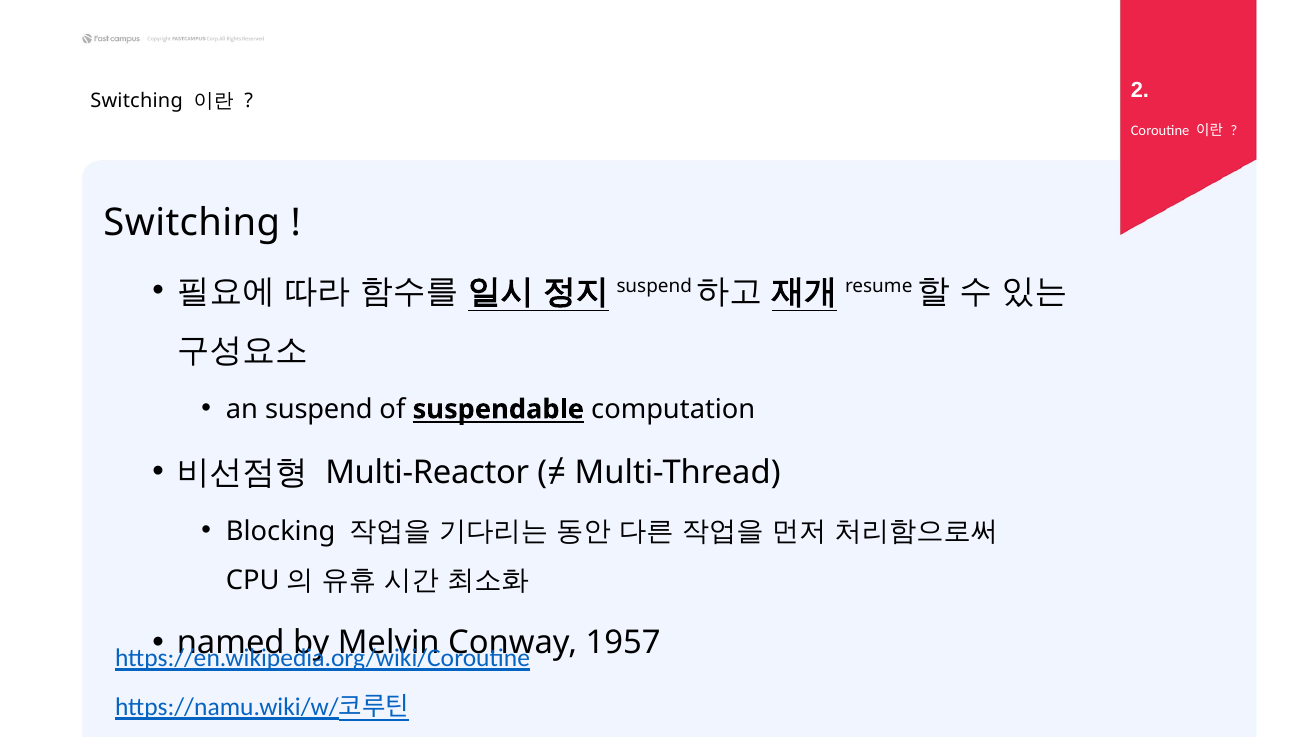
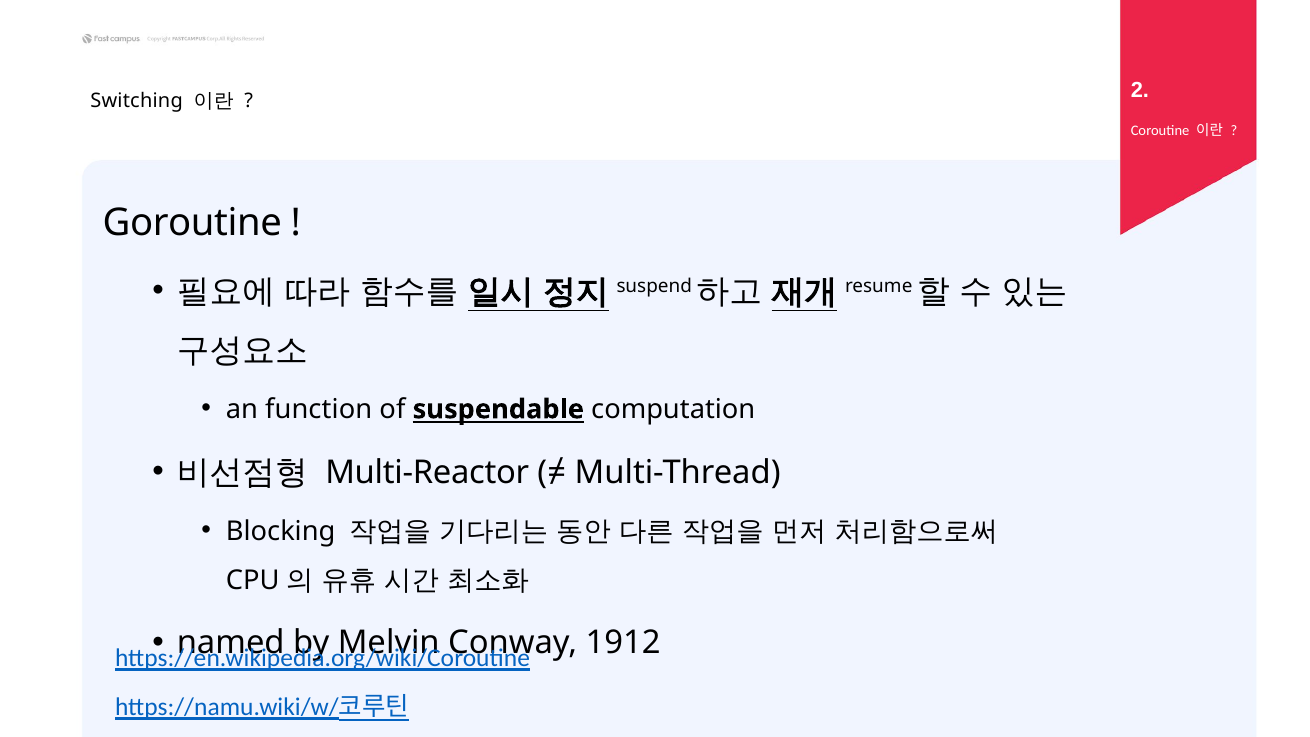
Switching: Switching -> Goroutine (192, 223)
suspend: suspend -> function (319, 409)
1957: 1957 -> 1912 (623, 643)
